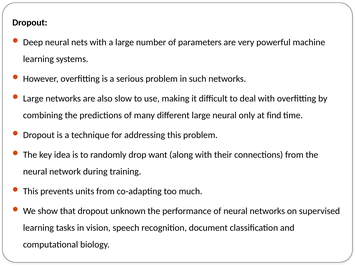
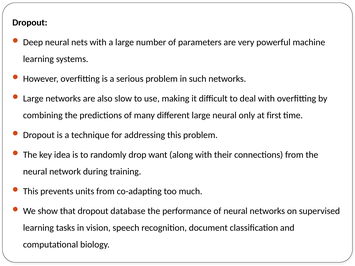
find: find -> first (274, 115)
unknown: unknown -> database (128, 211)
